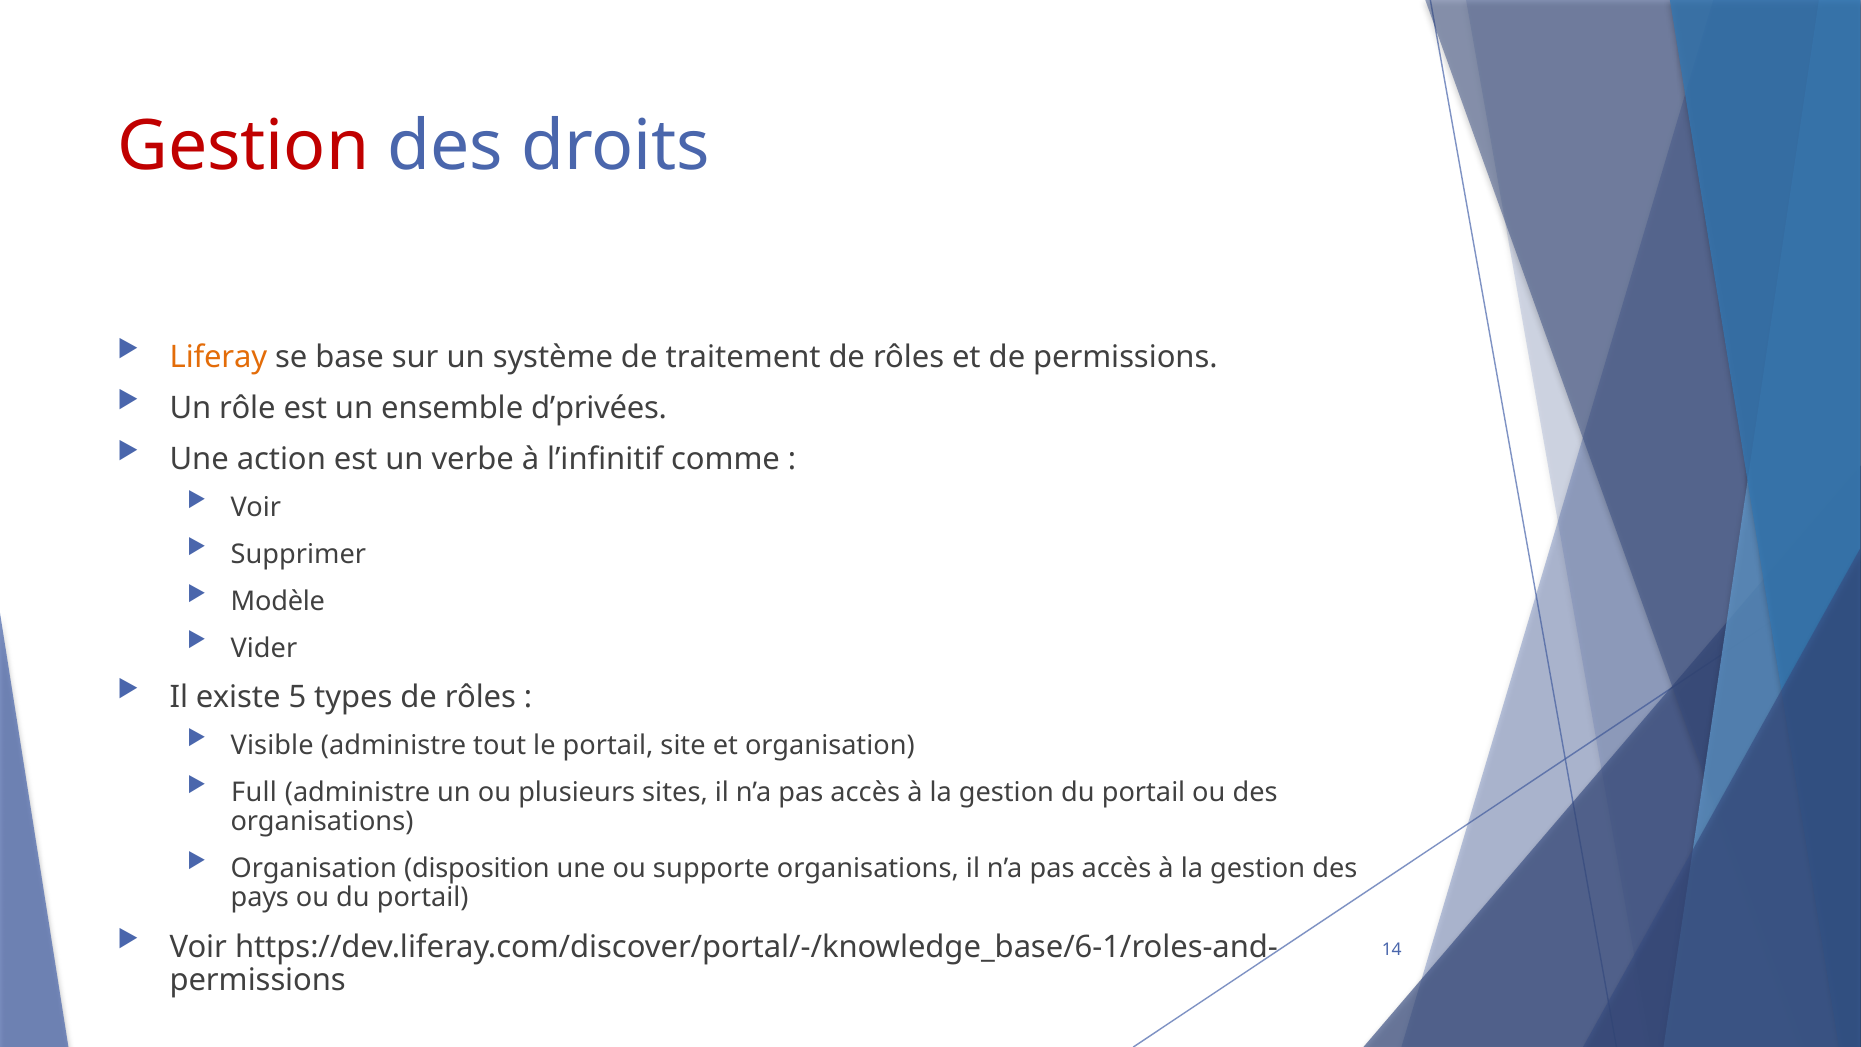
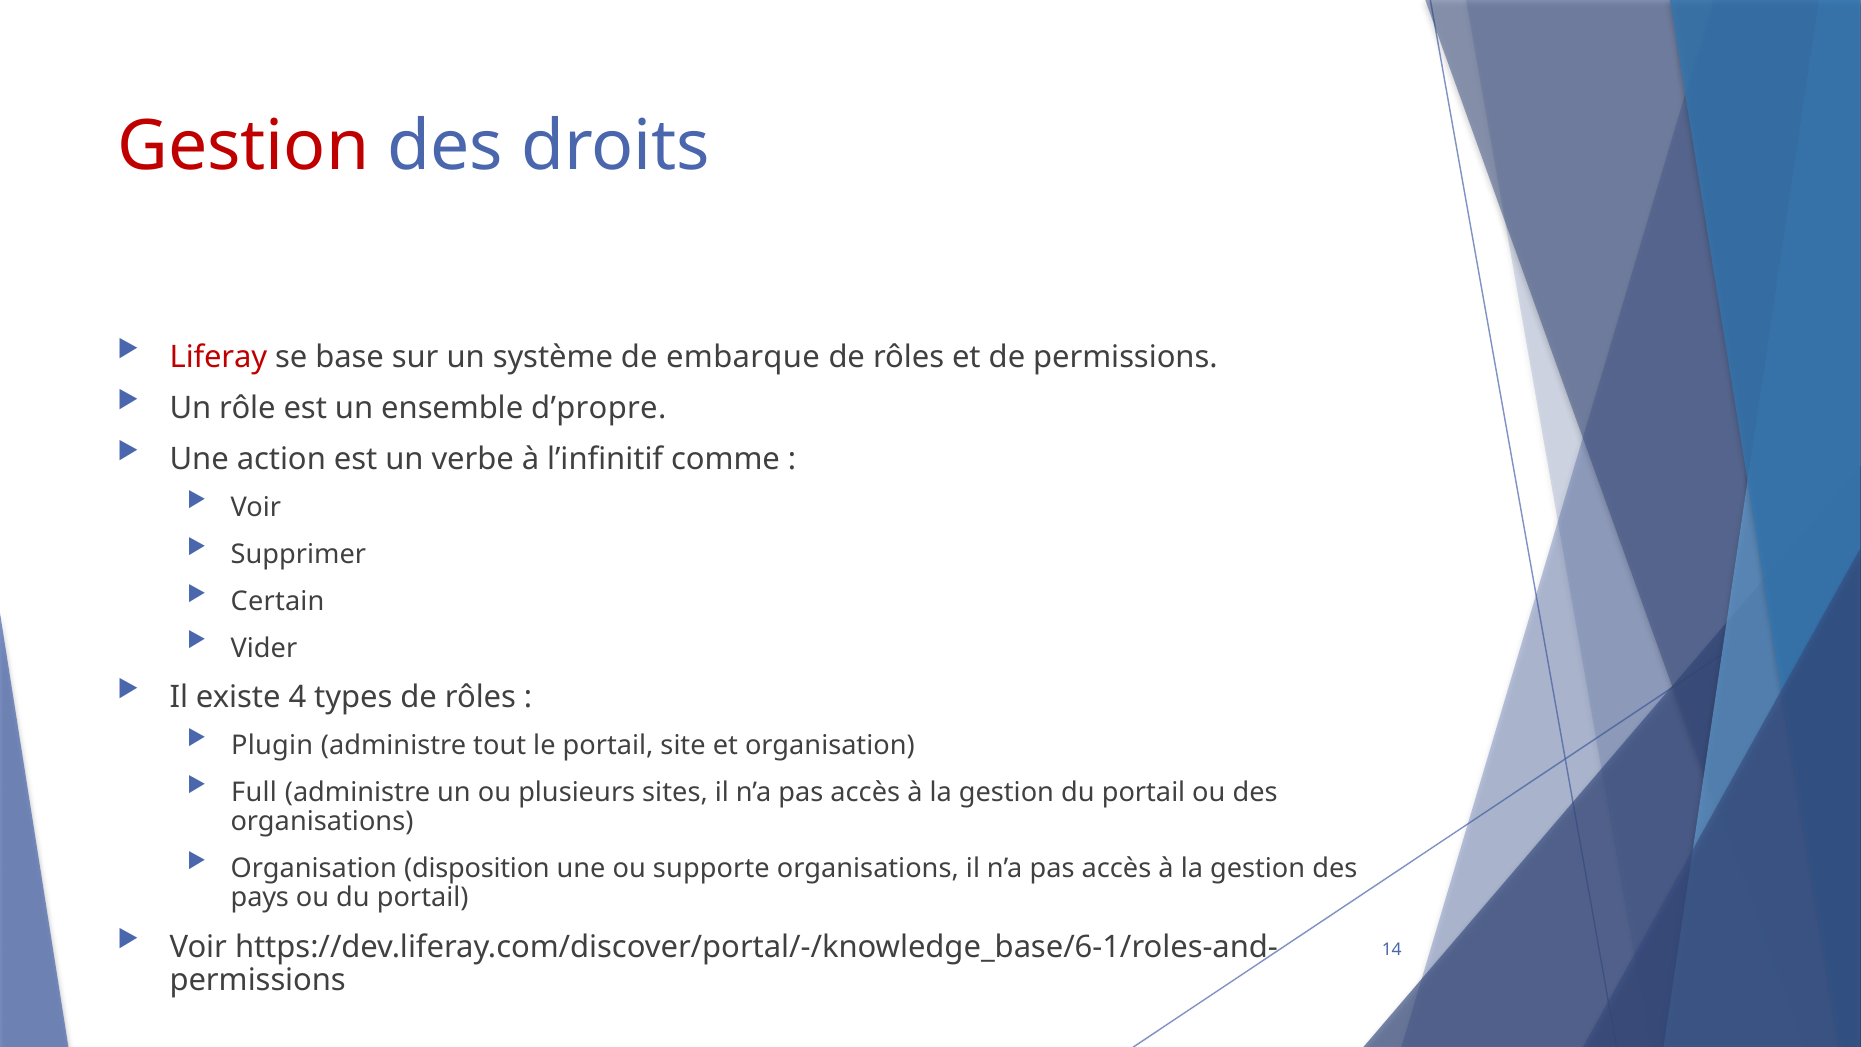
Liferay colour: orange -> red (218, 358)
traitement: traitement -> embarque (743, 358)
d’privées: d’privées -> d’propre (599, 408)
Modèle: Modèle -> Certain (278, 601)
5: 5 -> 4 (297, 697)
Visible: Visible -> Plugin (272, 746)
